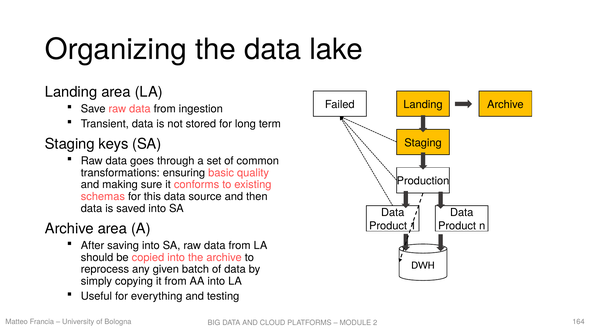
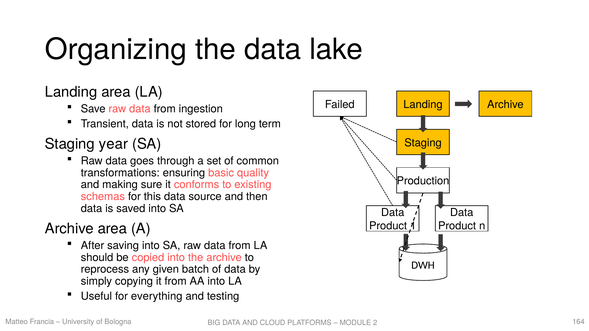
keys: keys -> year (113, 144)
